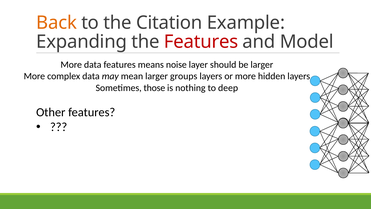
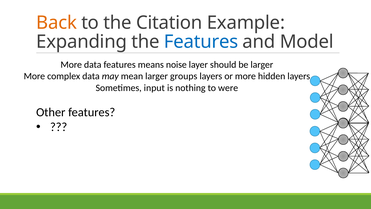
Features colour: red -> blue (201, 42)
those: those -> input (154, 88)
deep: deep -> were (228, 88)
